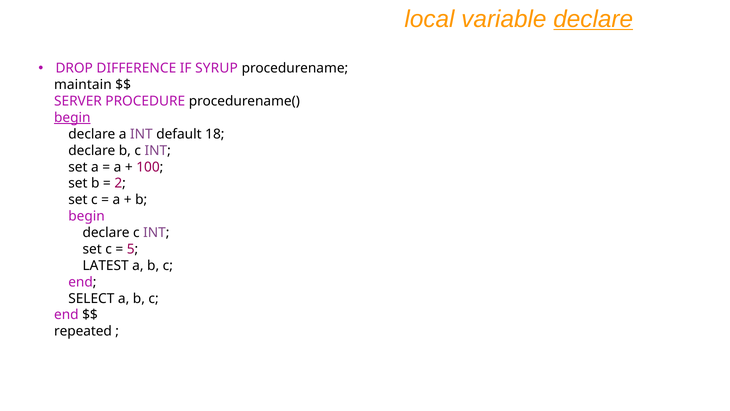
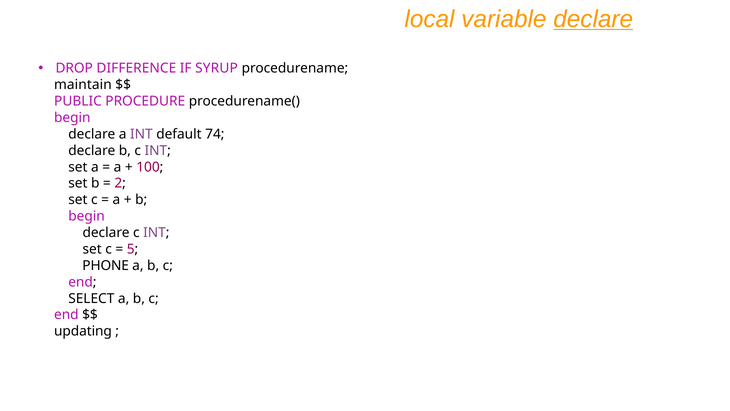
SERVER: SERVER -> PUBLIC (78, 101)
begin underline: present -> none (72, 118)
18: 18 -> 74 (215, 134)
LATEST: LATEST -> PHONE (106, 265)
repeated: repeated -> updating (83, 331)
